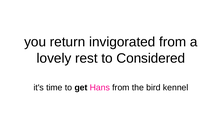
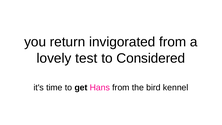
rest: rest -> test (86, 58)
